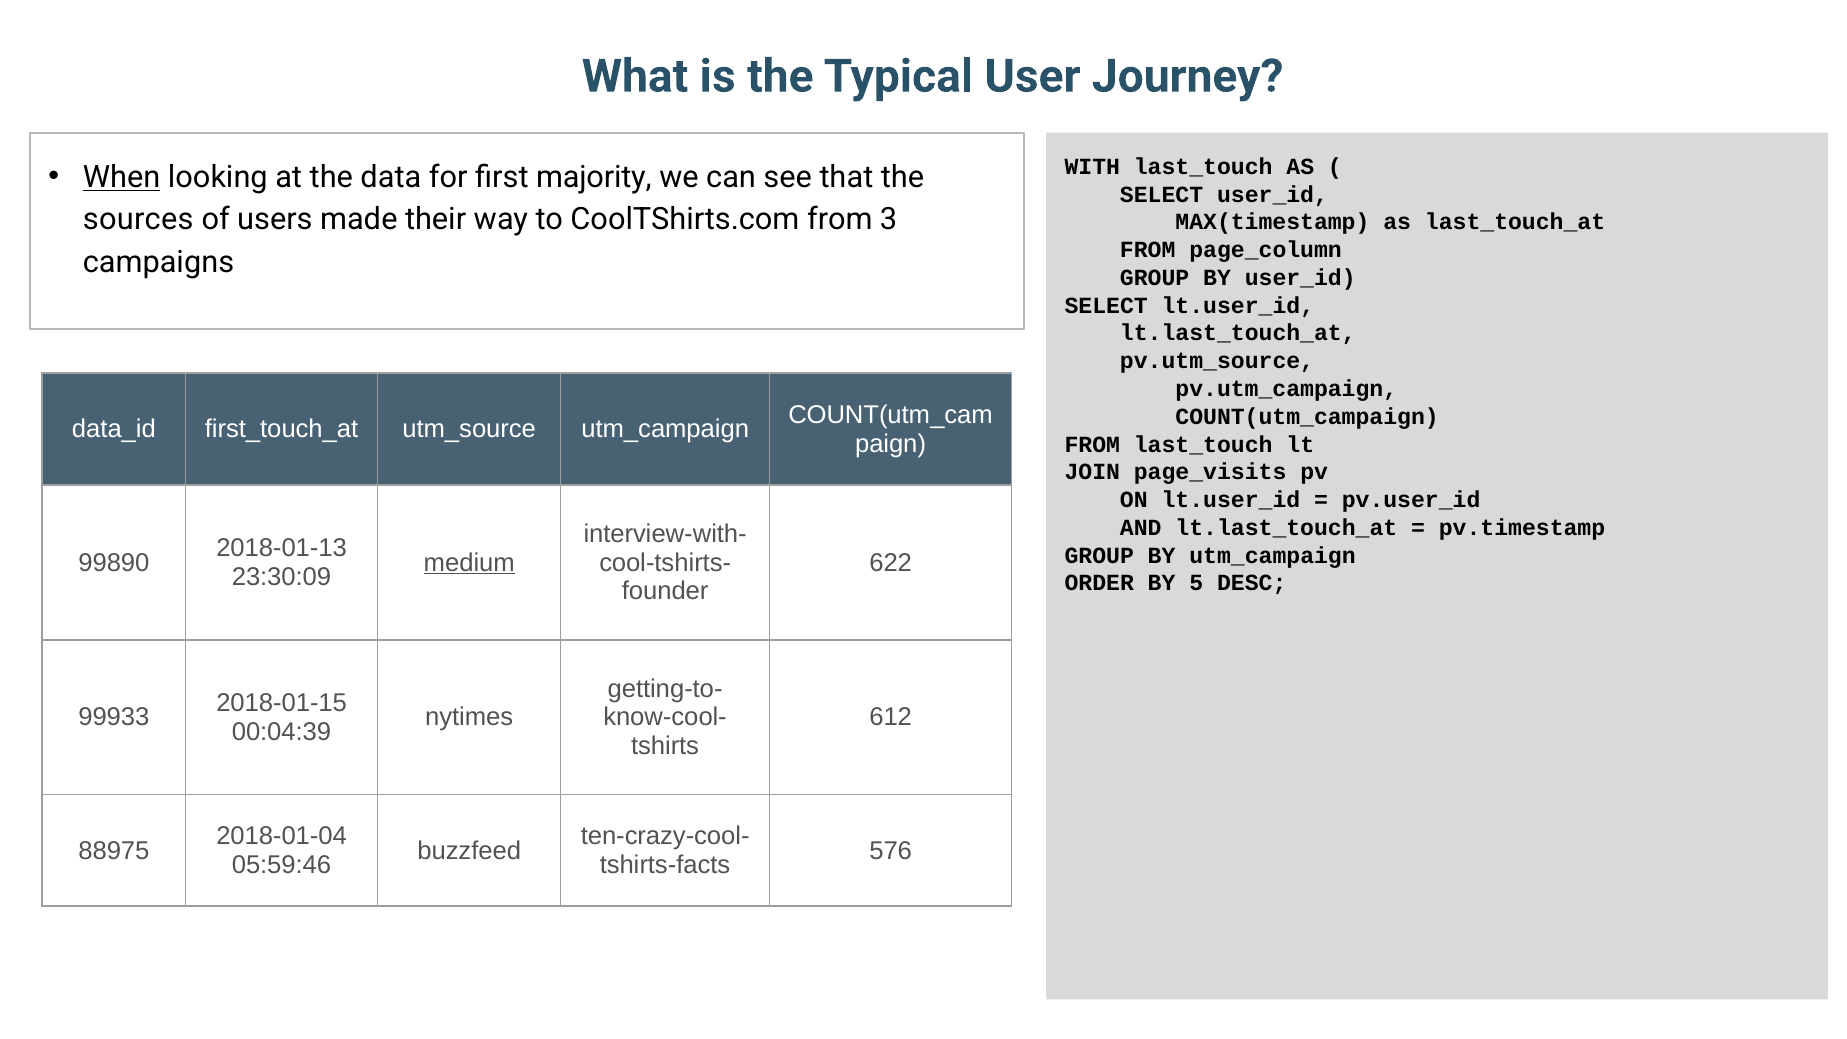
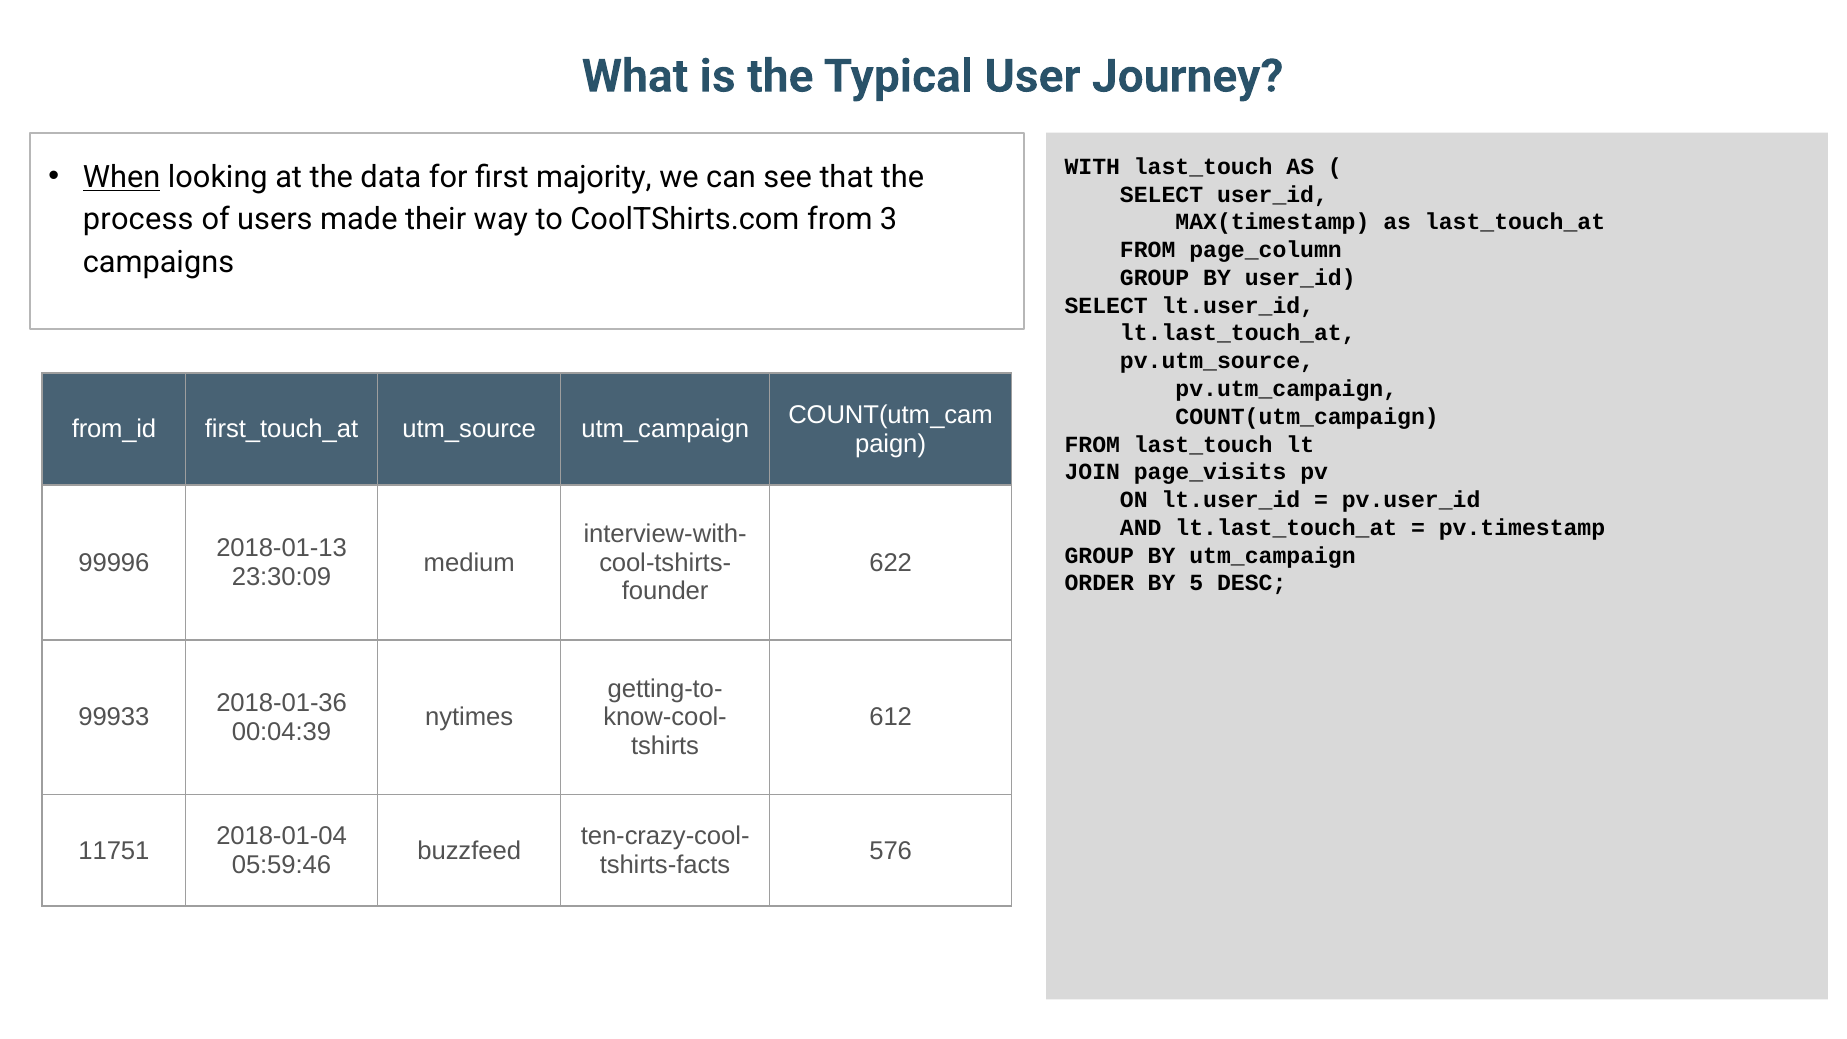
sources: sources -> process (138, 220)
data_id: data_id -> from_id (114, 429)
99890: 99890 -> 99996 (114, 563)
medium underline: present -> none (469, 563)
2018-01-15: 2018-01-15 -> 2018-01-36 (282, 703)
88975: 88975 -> 11751 (114, 851)
